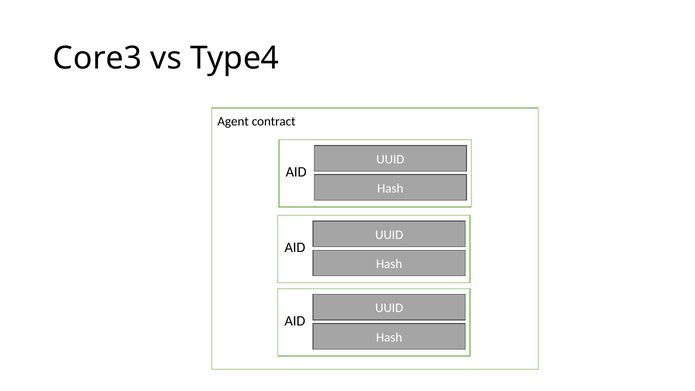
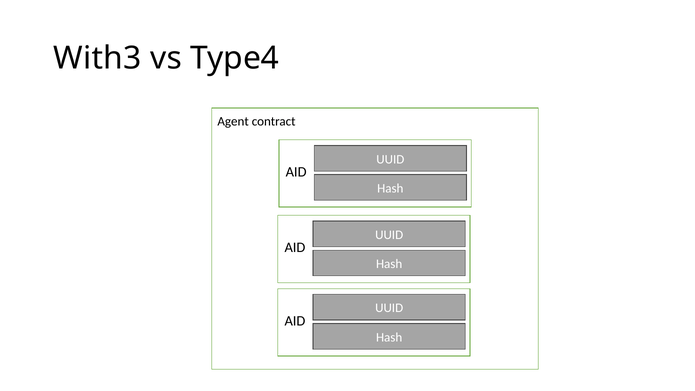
Core3: Core3 -> With3 (97, 58)
